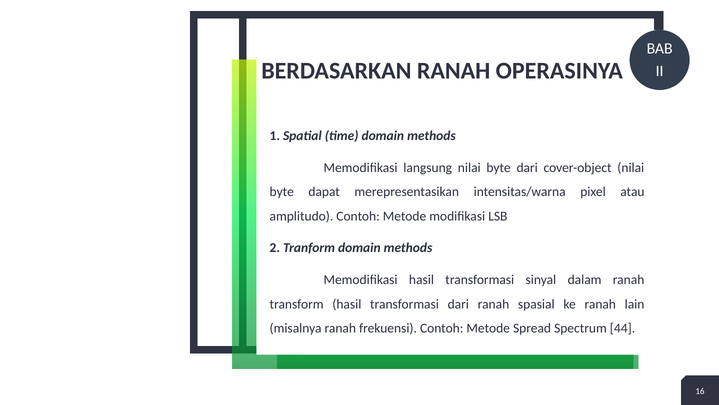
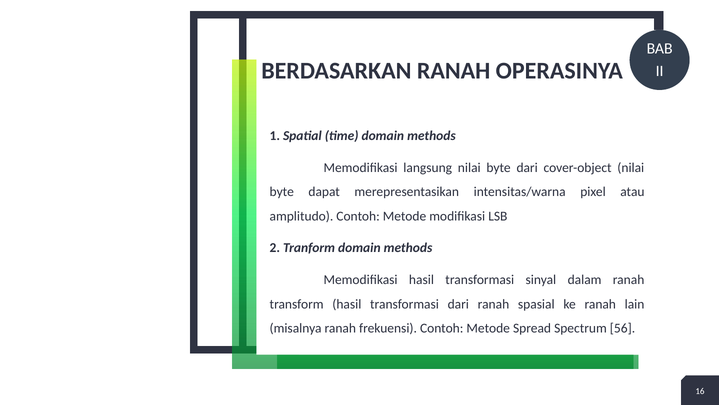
44: 44 -> 56 (623, 328)
